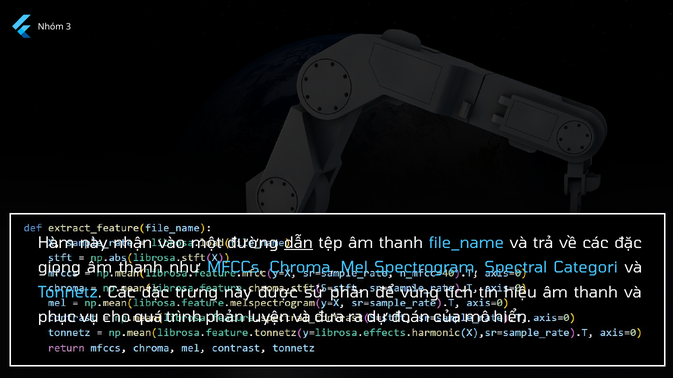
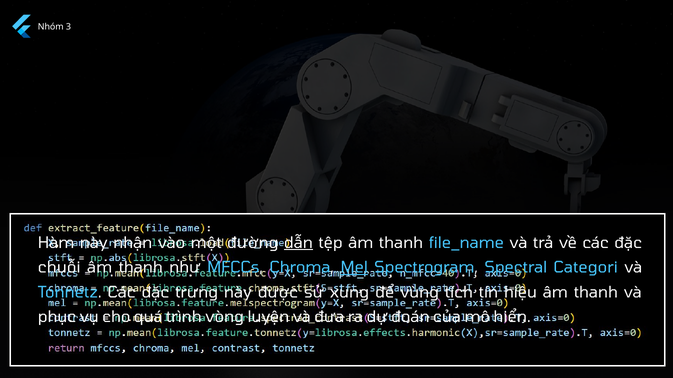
giọng: giọng -> chuỗi (59, 268)
Mel underline: none -> present (354, 268)
phân: phân -> xung (350, 293)
phản: phản -> vòng (225, 318)
